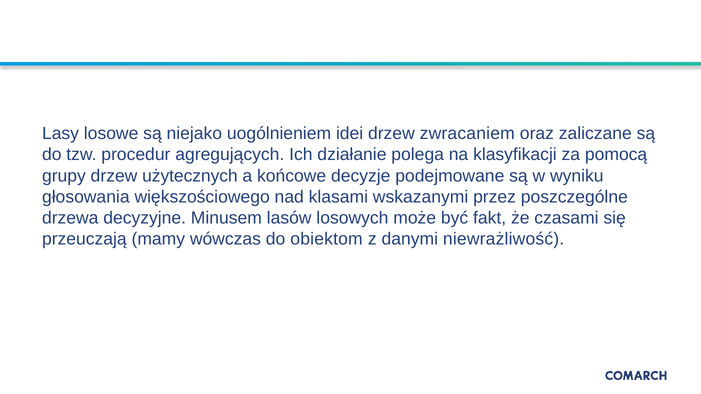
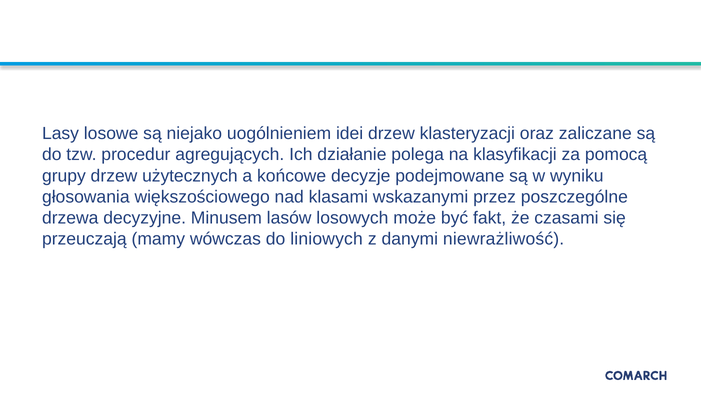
zwracaniem: zwracaniem -> klasteryzacji (467, 134)
obiektom: obiektom -> liniowych (327, 239)
